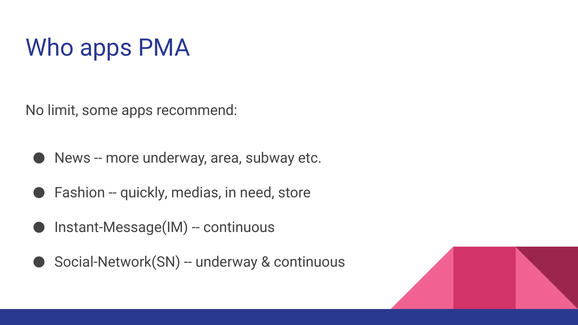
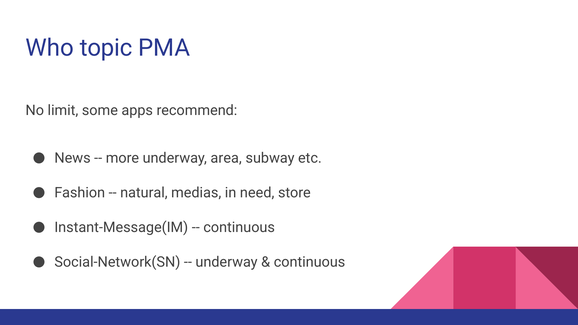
Who apps: apps -> topic (106, 48)
quickly: quickly -> natural (144, 193)
